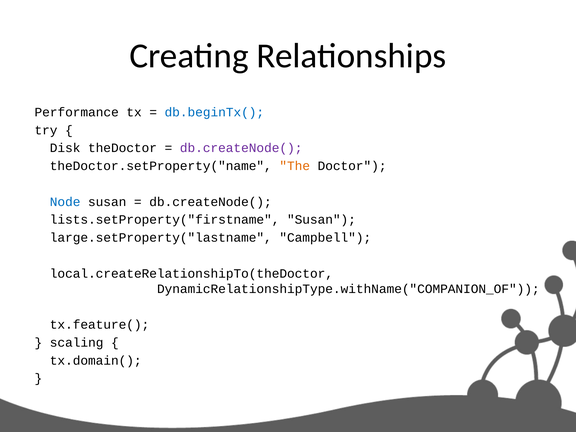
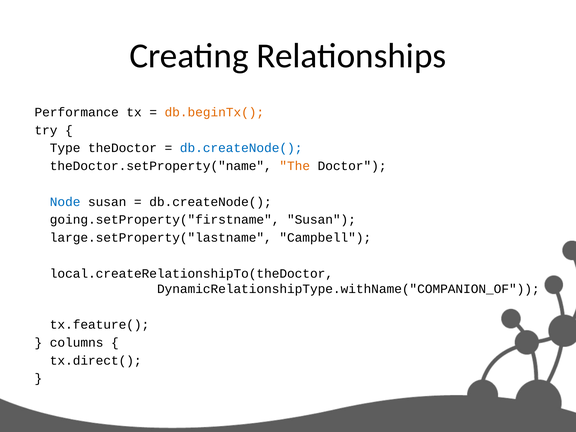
db.beginTx( colour: blue -> orange (214, 112)
Disk: Disk -> Type (65, 148)
db.createNode( colour: purple -> blue (241, 148)
lists.setProperty("firstname: lists.setProperty("firstname -> going.setProperty("firstname (165, 220)
scaling: scaling -> columns (77, 343)
tx.domain(: tx.domain( -> tx.direct( (96, 360)
